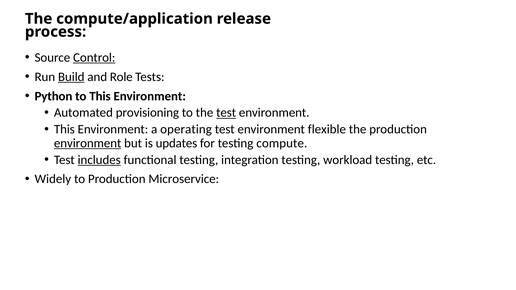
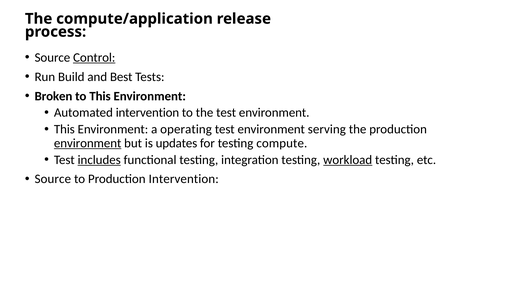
Build underline: present -> none (71, 77)
Role: Role -> Best (121, 77)
Python: Python -> Broken (53, 96)
Automated provisioning: provisioning -> intervention (147, 113)
test underline: present -> none (226, 113)
flexible: flexible -> serving (327, 129)
workload underline: none -> present (348, 160)
Widely: Widely -> Source (53, 179)
Production Microservice: Microservice -> Intervention (184, 179)
